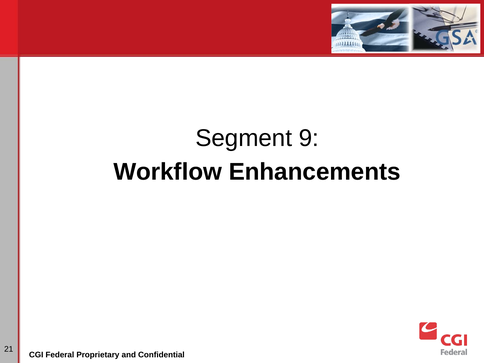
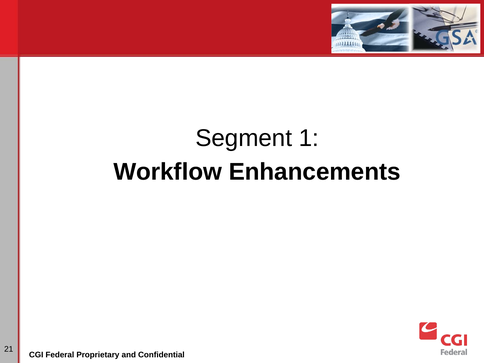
9: 9 -> 1 (309, 138)
